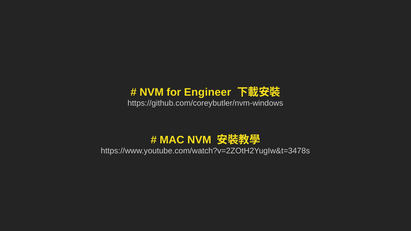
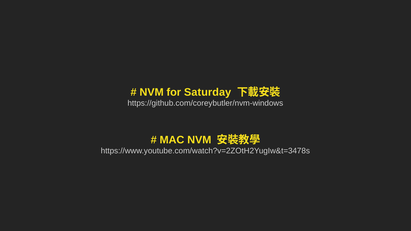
Engineer: Engineer -> Saturday (208, 92)
